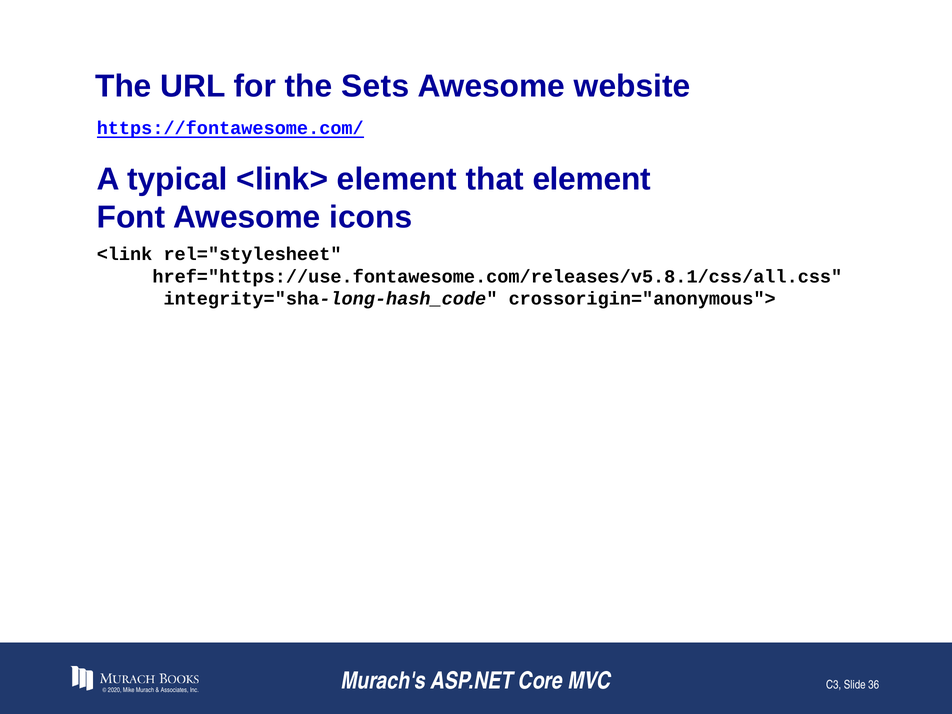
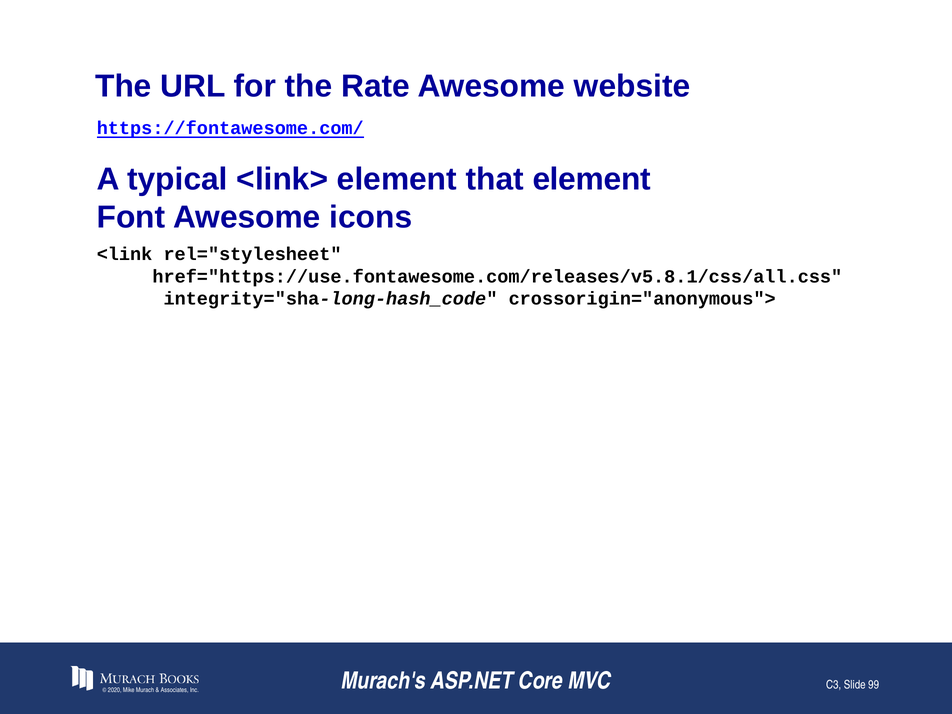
Sets: Sets -> Rate (376, 86)
36: 36 -> 99 (874, 685)
